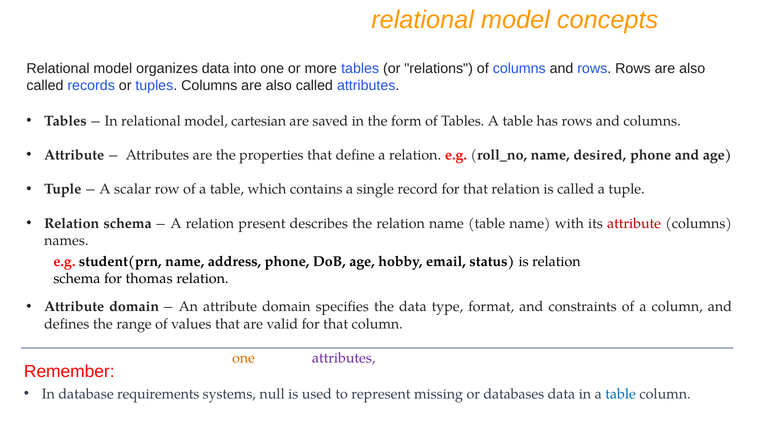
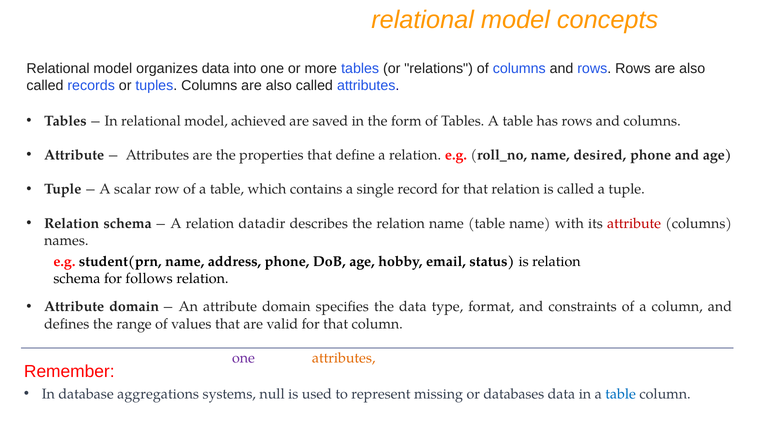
cartesian: cartesian -> achieved (259, 121)
present: present -> datadir (262, 223)
thomas: thomas -> follows (149, 279)
one colour: orange -> purple (243, 358)
attributes colour: purple -> orange (344, 358)
requirements: requirements -> aggregations (158, 394)
